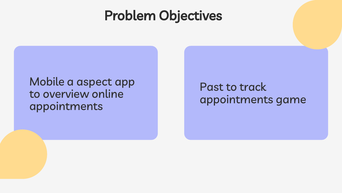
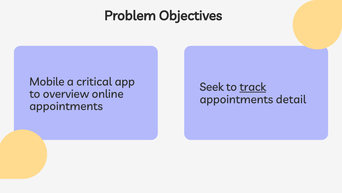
aspect: aspect -> critical (94, 81)
Past: Past -> Seek (212, 87)
track underline: none -> present (253, 87)
game: game -> detail (291, 99)
